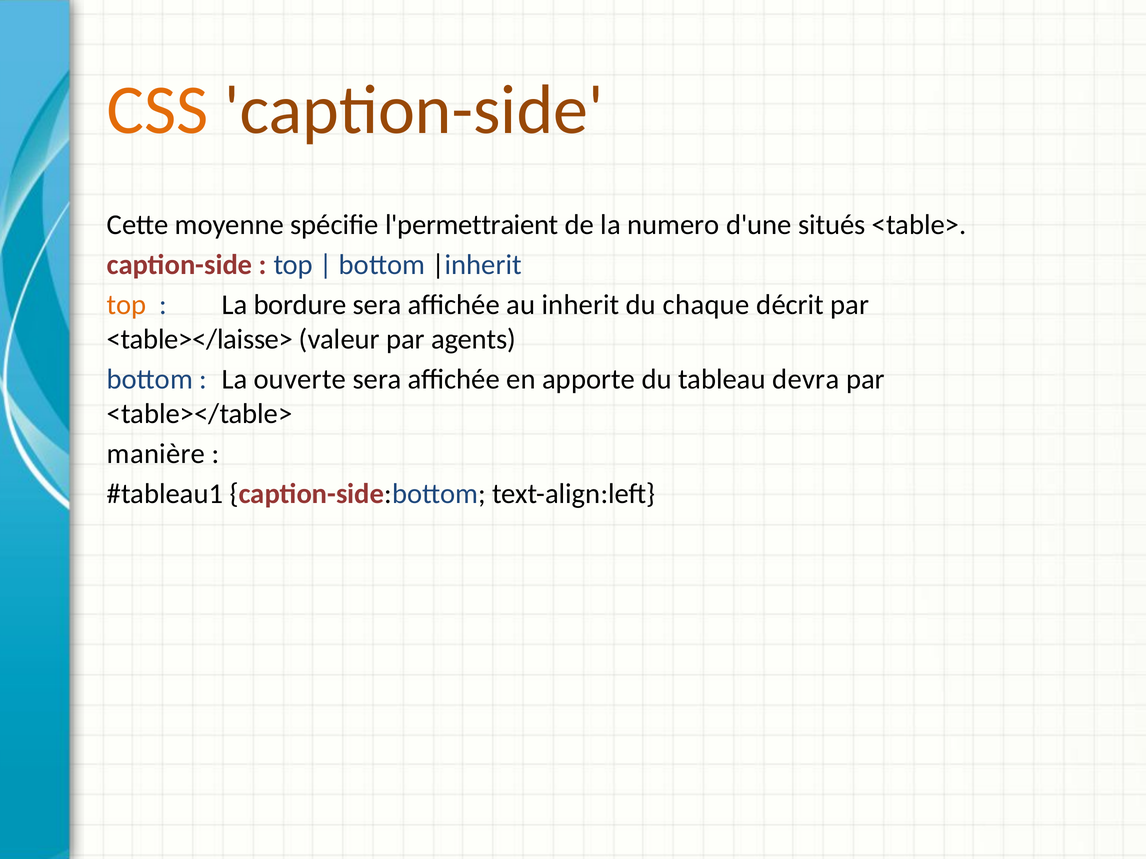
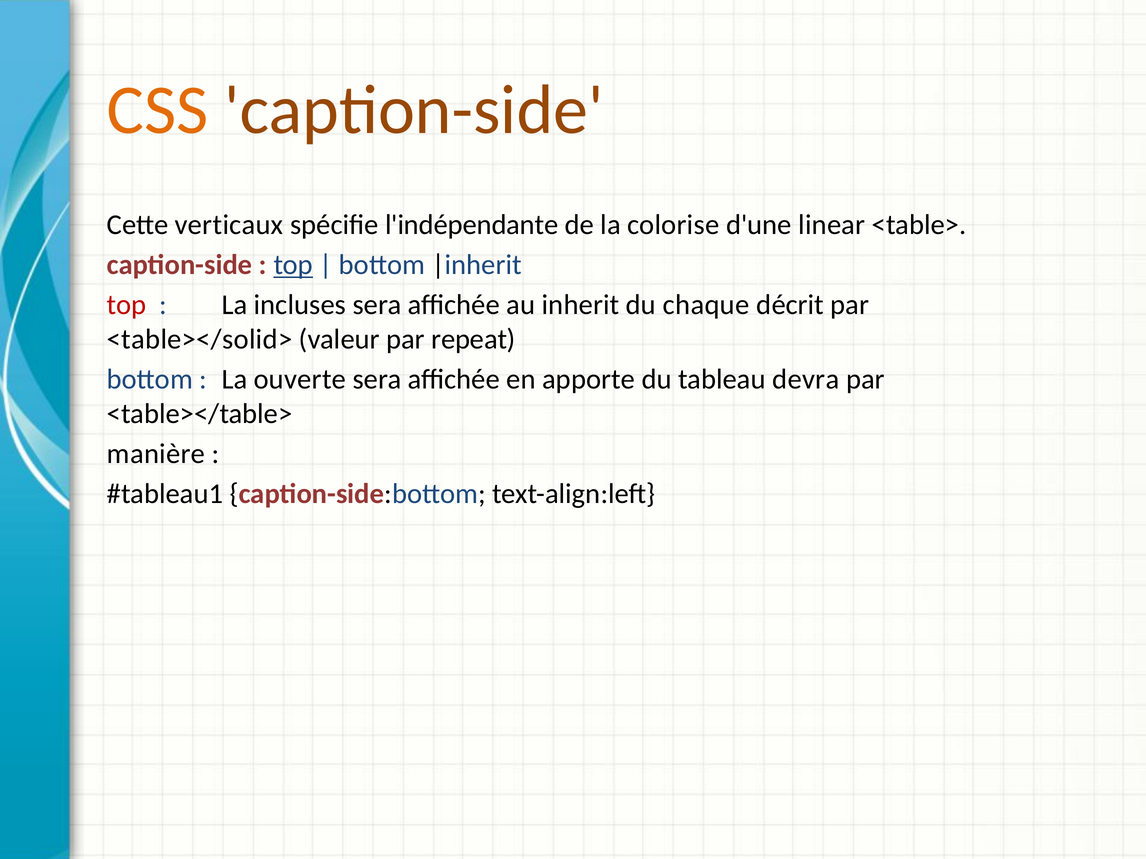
moyenne: moyenne -> verticaux (229, 225)
l'permettraient: l'permettraient -> l'indépendante (472, 225)
numero: numero -> colorise (673, 225)
situés: situés -> linear (832, 225)
top underline: none -> present (293, 265)
top colour: orange -> red (127, 305)
bordure: bordure -> incluses (300, 305)
<table></laisse>: <table></laisse> -> <table></solid> (200, 340)
agents: agents -> repeat (473, 340)
